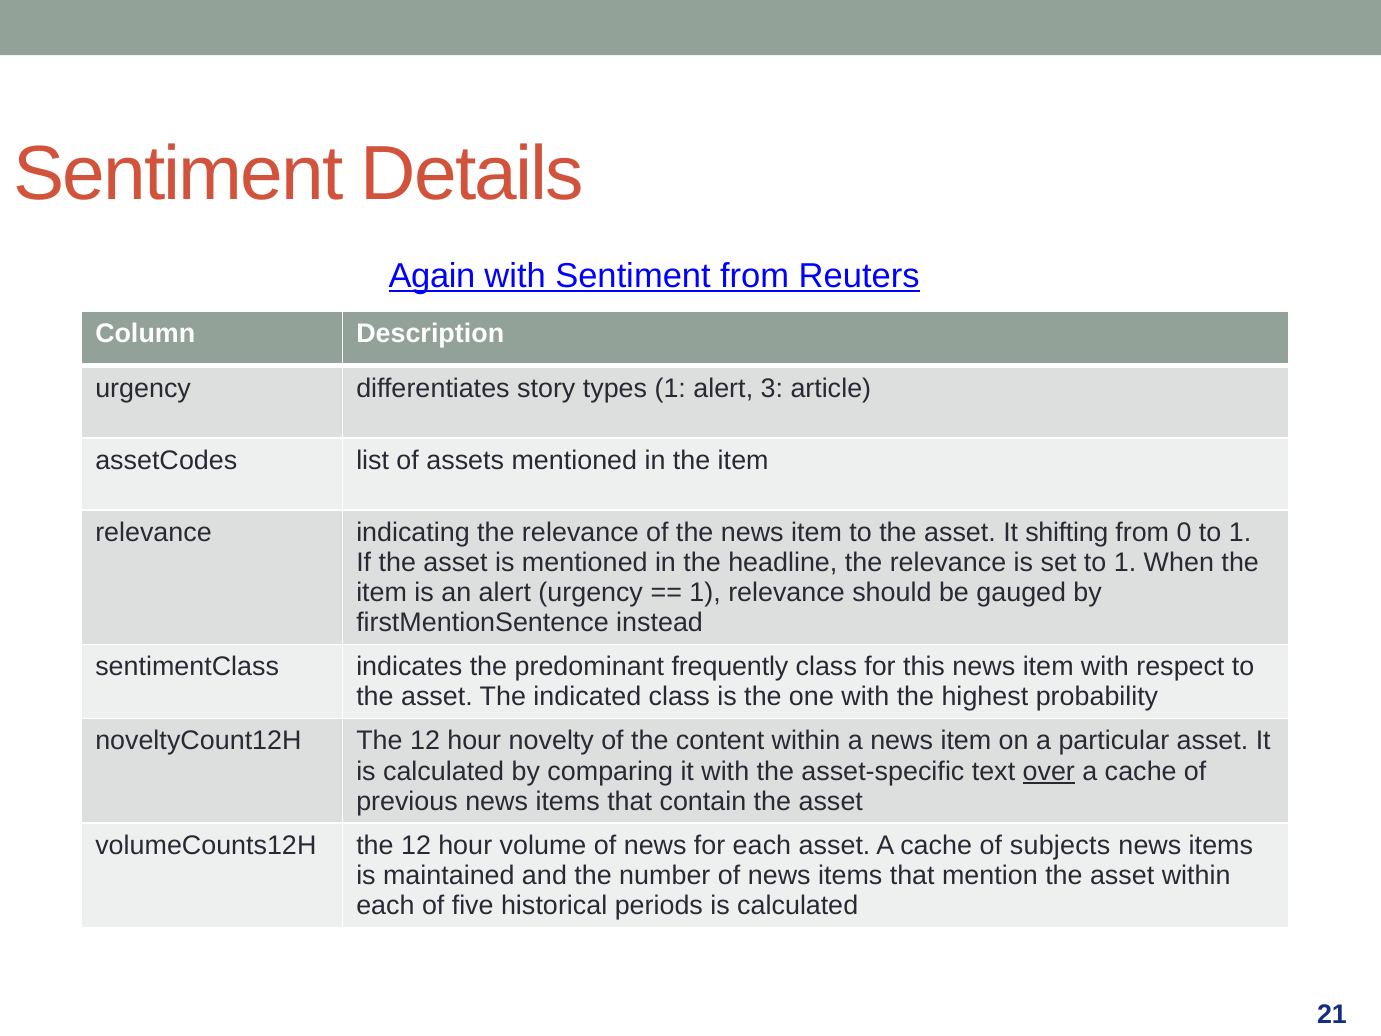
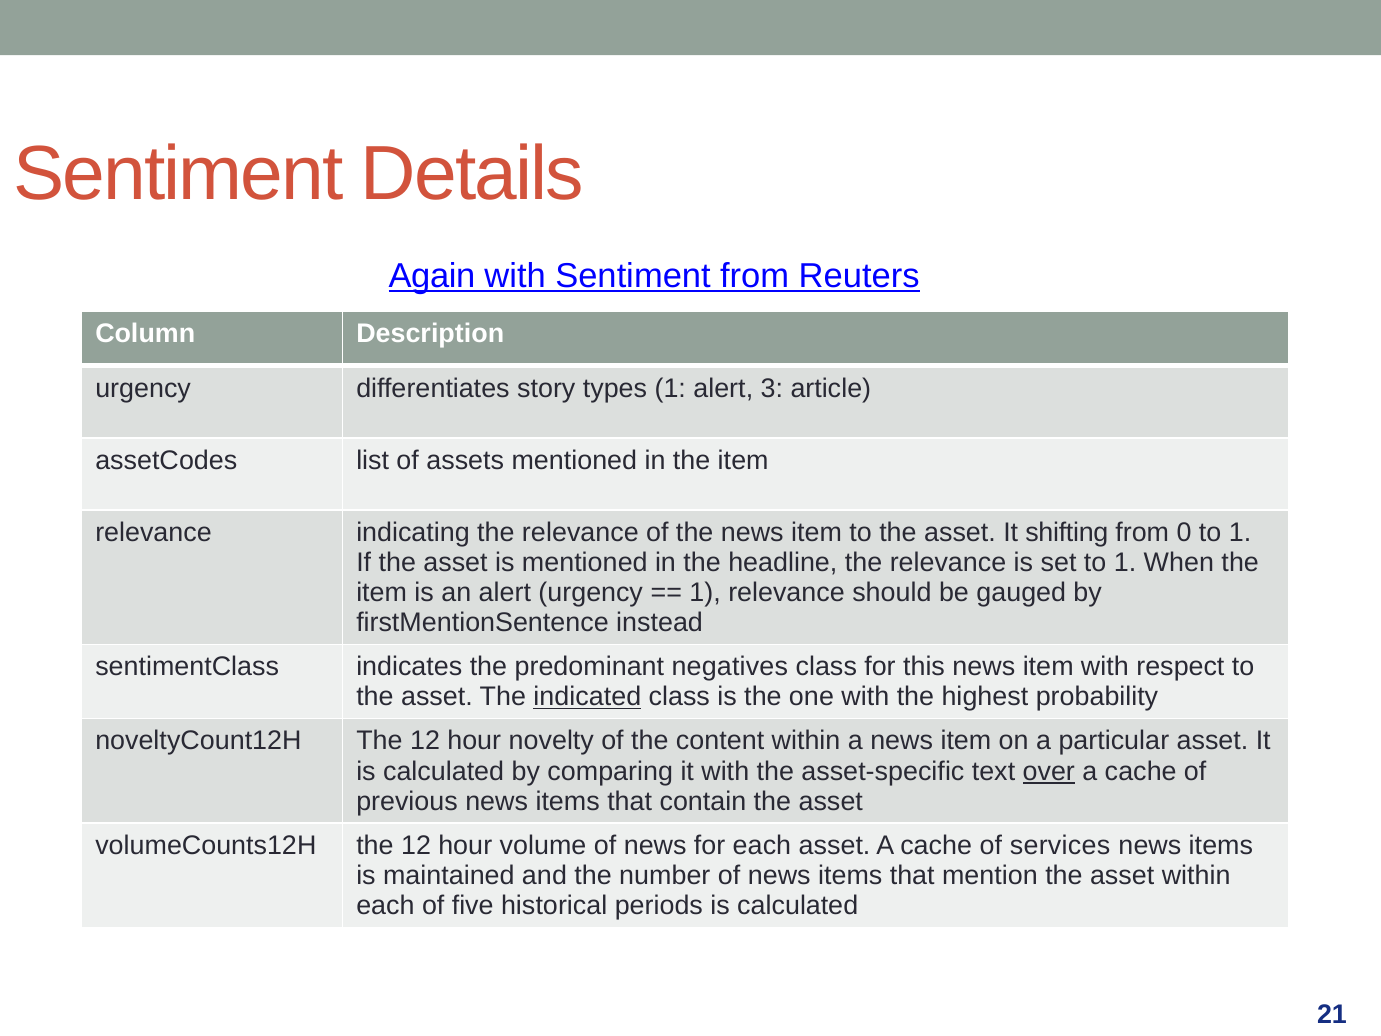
frequently: frequently -> negatives (730, 667)
indicated underline: none -> present (587, 697)
subjects: subjects -> services (1060, 845)
